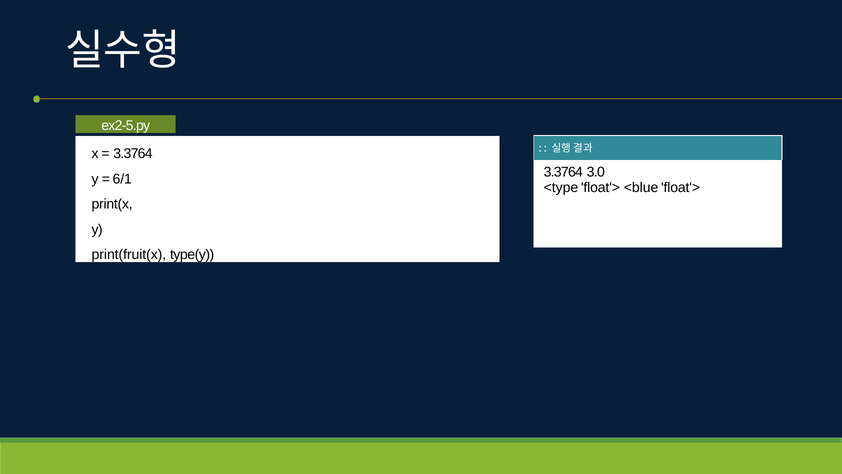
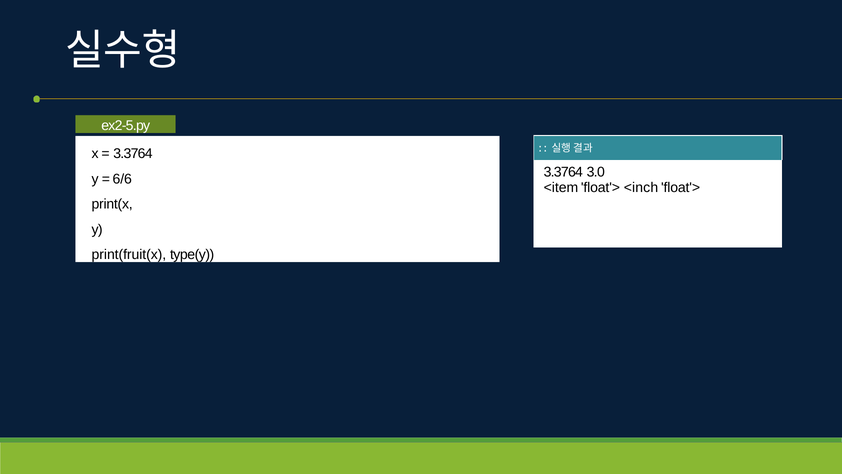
6/1: 6/1 -> 6/6 (122, 179)
<type: <type -> <item (561, 188)
<blue: <blue -> <inch (641, 188)
